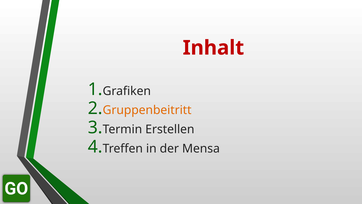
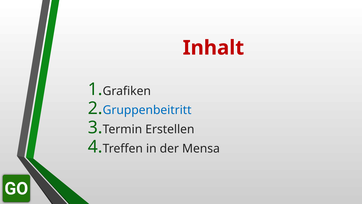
Gruppenbeitritt colour: orange -> blue (147, 110)
